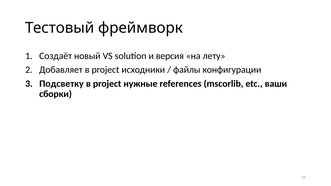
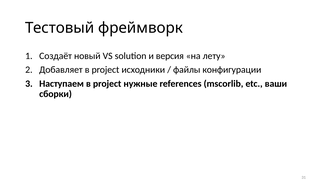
Подсветку: Подсветку -> Наступаем (62, 84)
